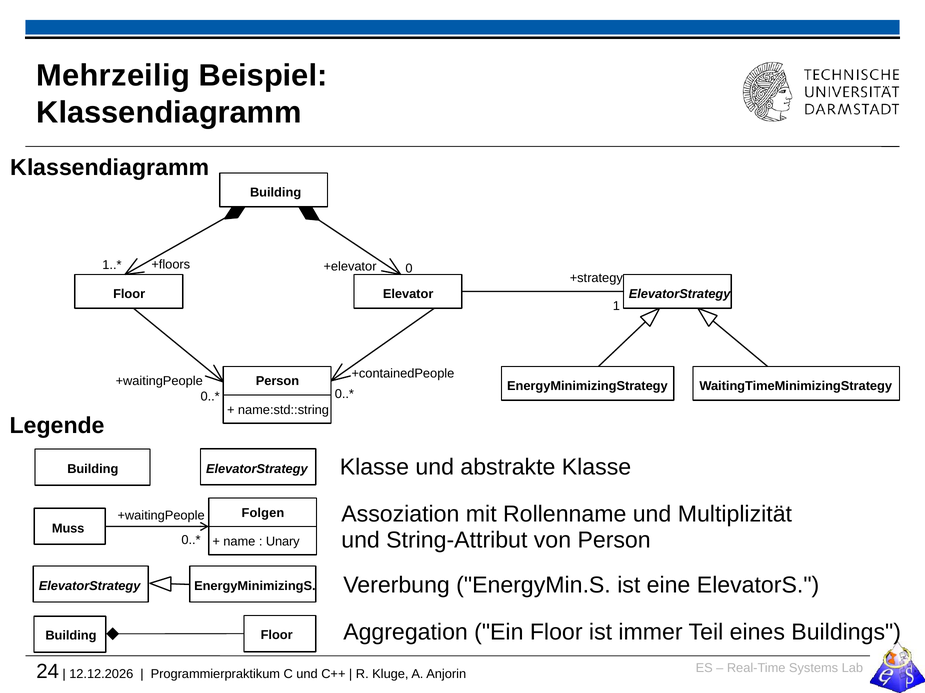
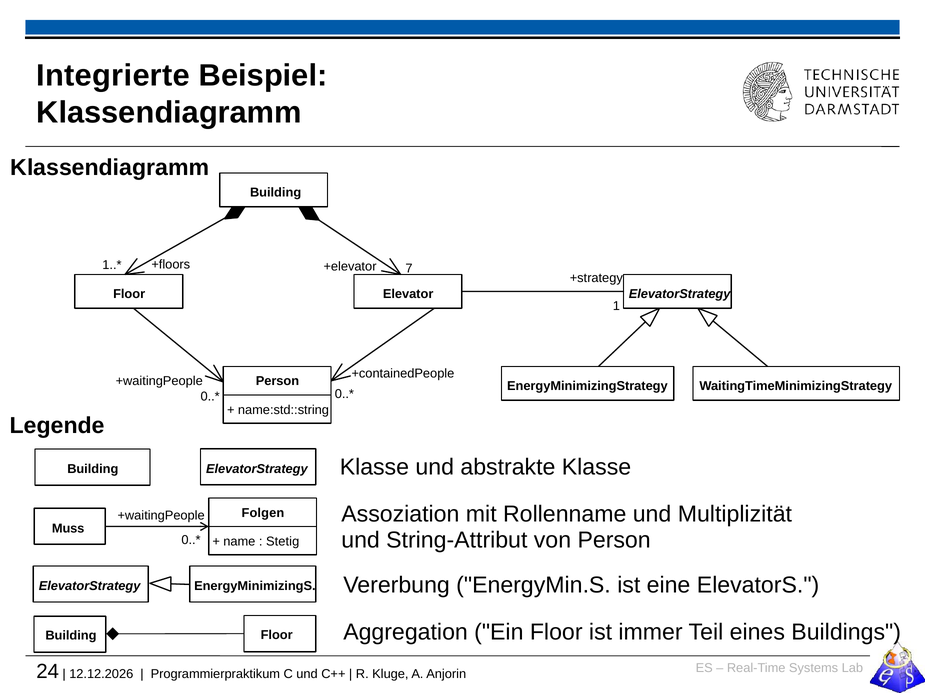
Mehrzeilig: Mehrzeilig -> Integrierte (113, 75)
0: 0 -> 7 (409, 269)
Unary: Unary -> Stetig (283, 542)
